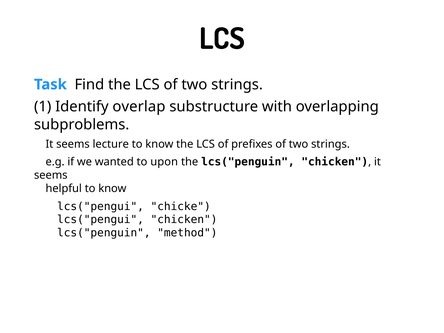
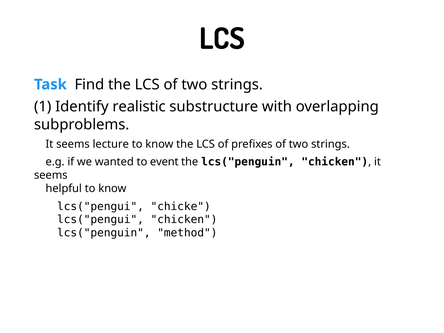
overlap: overlap -> realistic (139, 107)
upon: upon -> event (164, 162)
